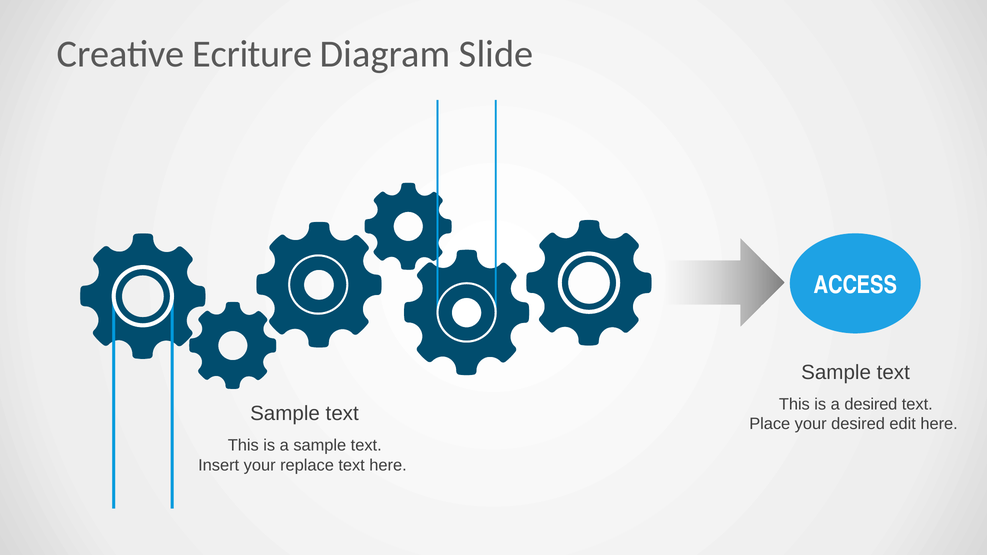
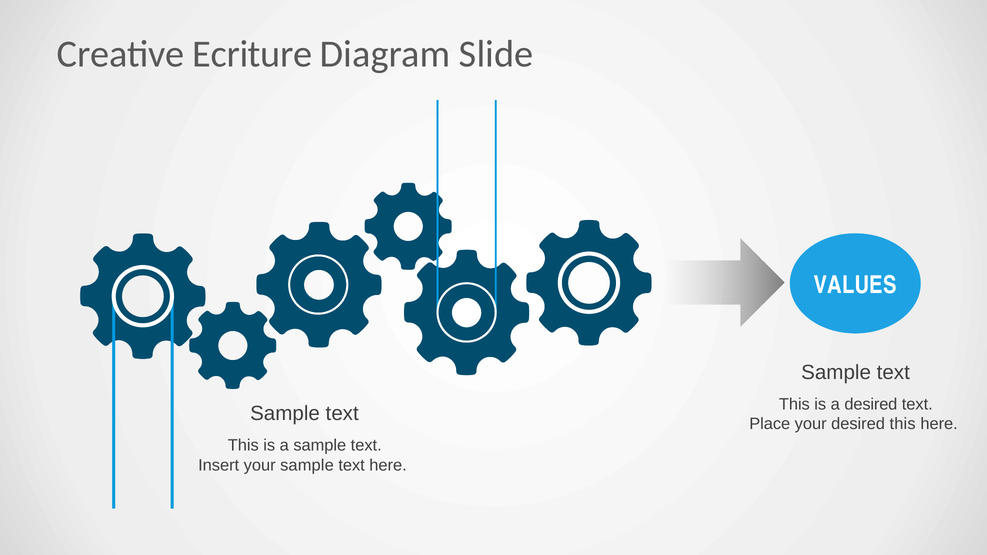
ACCESS: ACCESS -> VALUES (855, 285)
desired edit: edit -> this (903, 424)
your replace: replace -> sample (307, 465)
